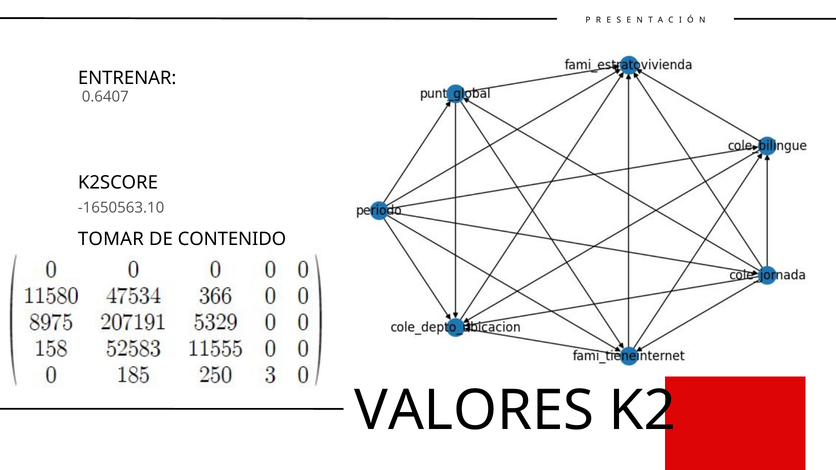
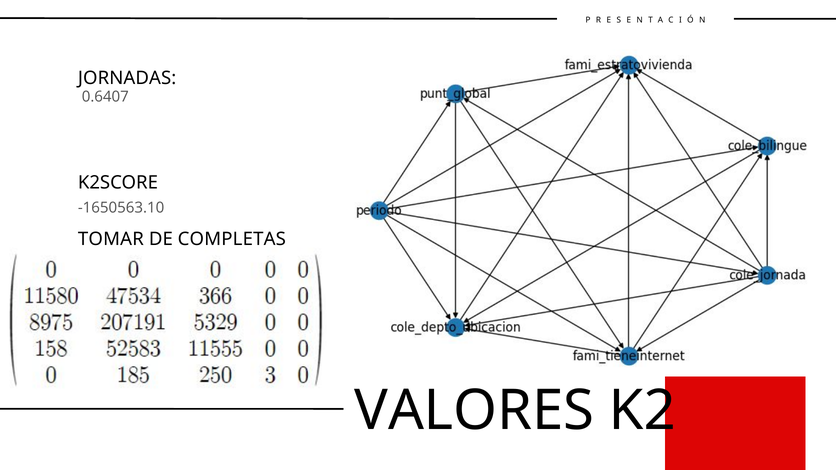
ENTRENAR: ENTRENAR -> JORNADAS (127, 78)
CONTENIDO: CONTENIDO -> COMPLETAS (232, 239)
